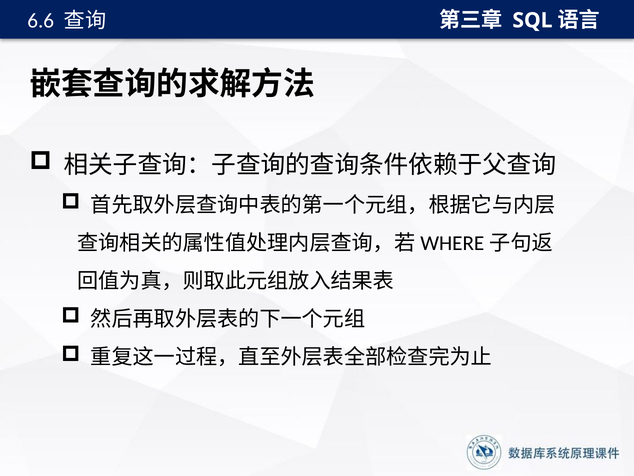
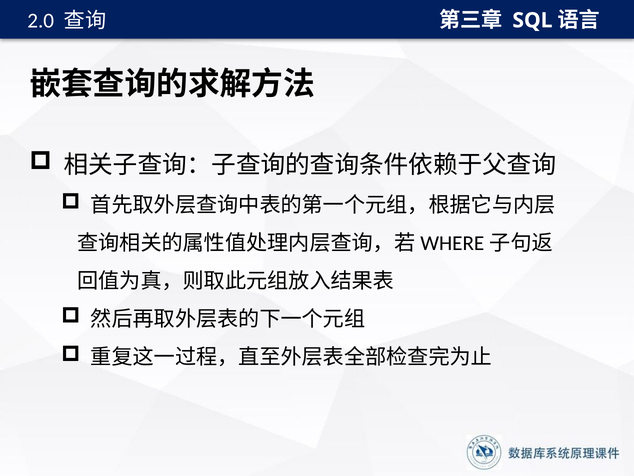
6.6: 6.6 -> 2.0 (41, 21)
